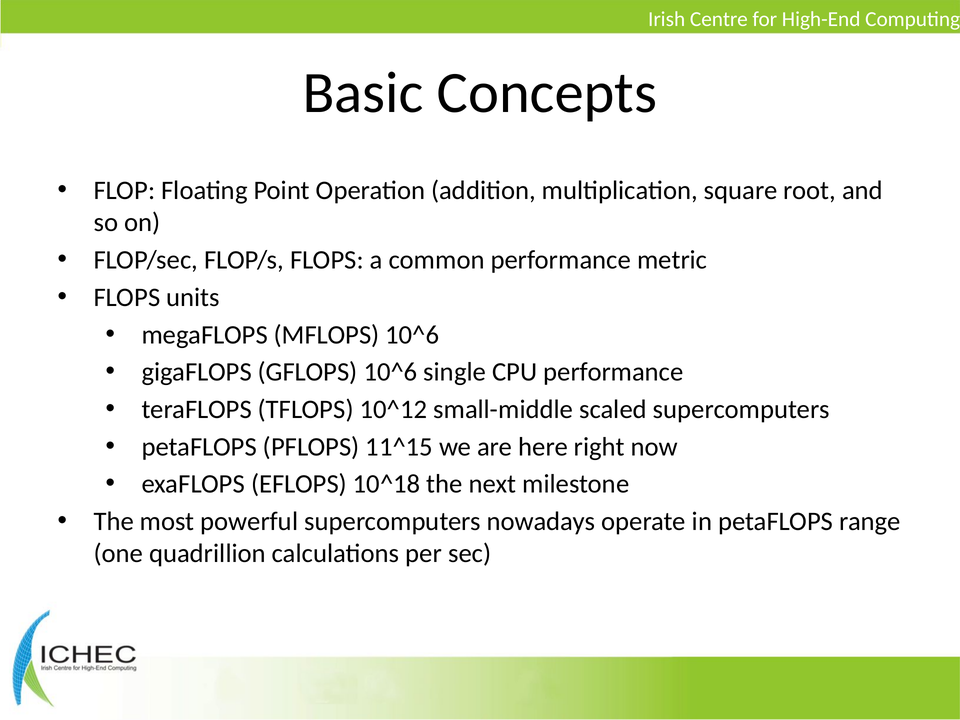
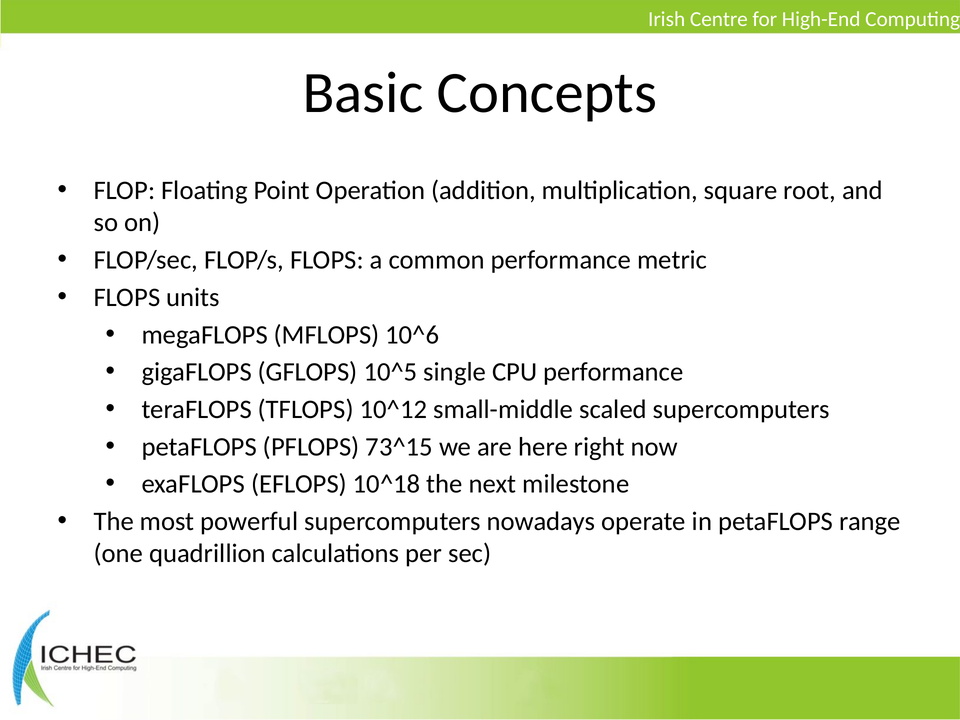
GFLOPS 10^6: 10^6 -> 10^5 (390, 372)
11^15: 11^15 -> 73^15 (399, 447)
